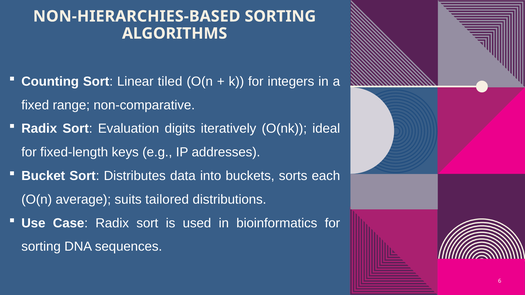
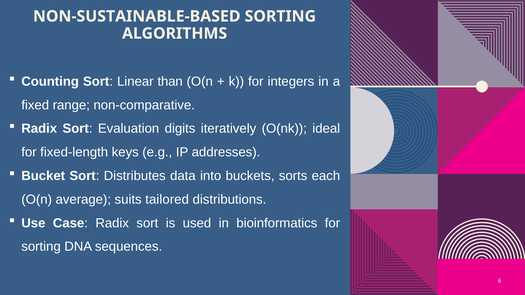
NON-HIERARCHIES-BASED: NON-HIERARCHIES-BASED -> NON-SUSTAINABLE-BASED (137, 16)
tiled: tiled -> than (170, 82)
